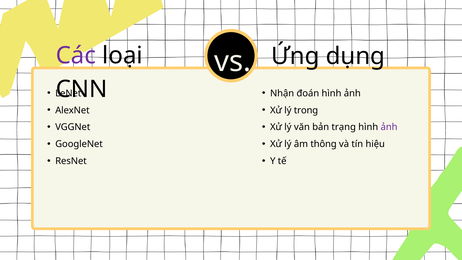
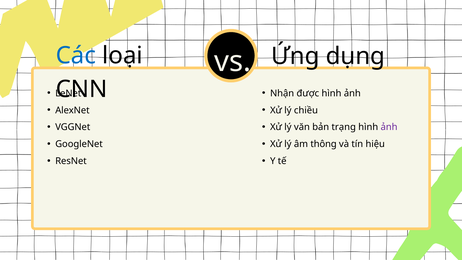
Các colour: purple -> blue (76, 56)
đoán: đoán -> được (308, 93)
trong: trong -> chiều (306, 110)
